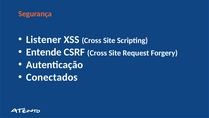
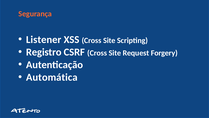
Entende: Entende -> Registro (44, 52)
Conectados: Conectados -> Automática (52, 77)
